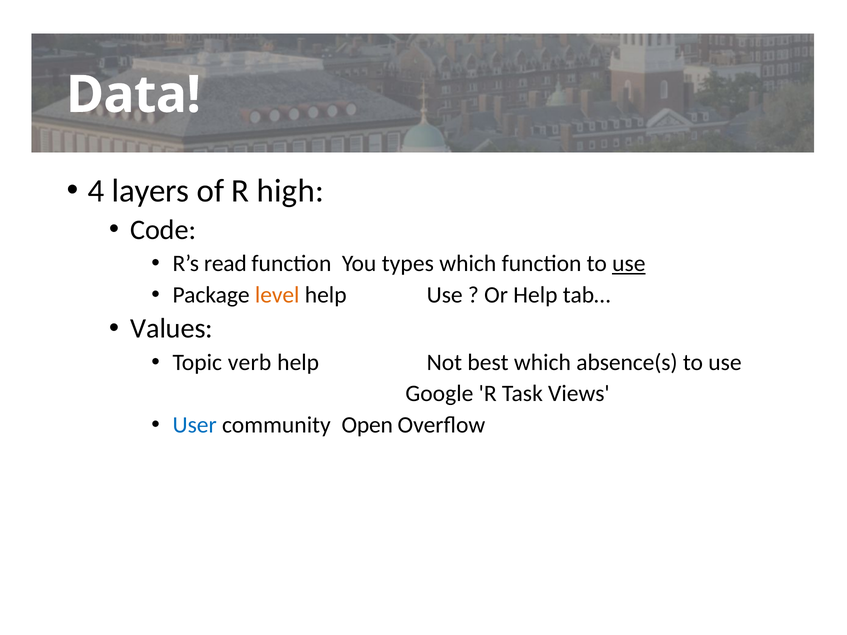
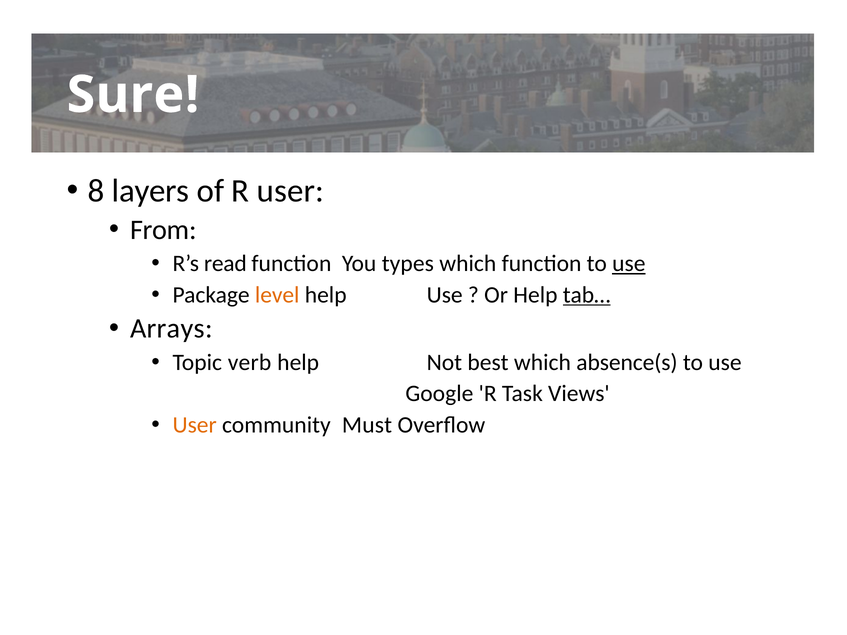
Data: Data -> Sure (133, 95)
4: 4 -> 8 (96, 191)
R high: high -> user (290, 191)
Code: Code -> From (163, 230)
tab… underline: none -> present (587, 295)
Values: Values -> Arrays (171, 329)
User colour: blue -> orange (195, 425)
Open: Open -> Must (367, 425)
